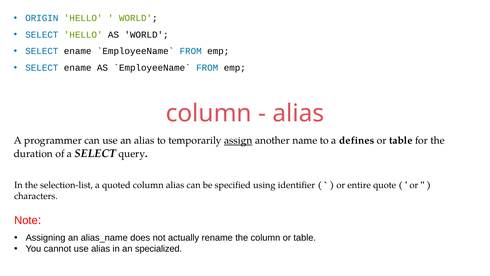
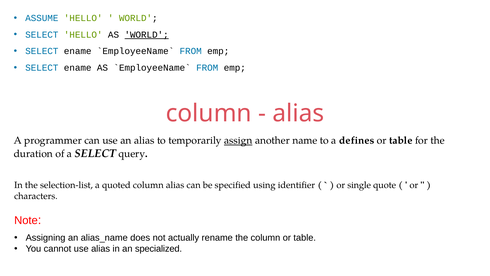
ORIGIN: ORIGIN -> ASSUME (42, 18)
WORLD underline: none -> present (147, 35)
entire: entire -> single (359, 185)
